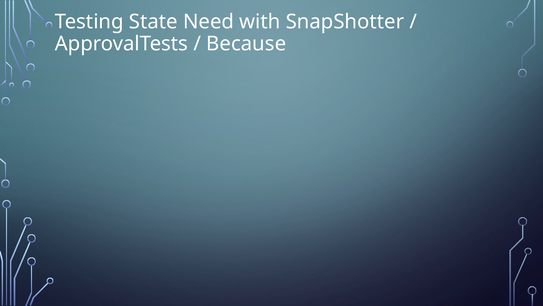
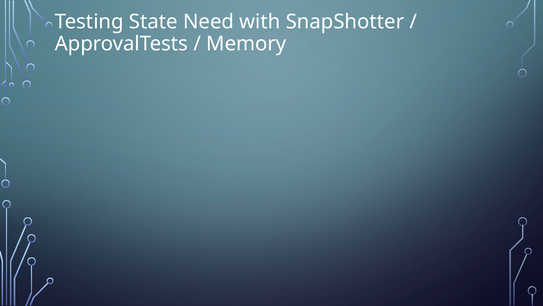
Because: Because -> Memory (246, 44)
